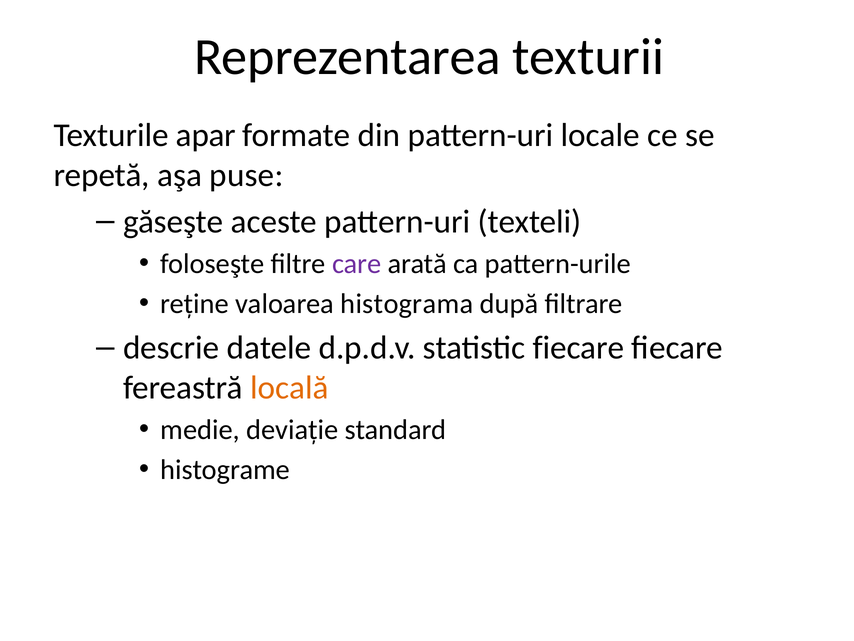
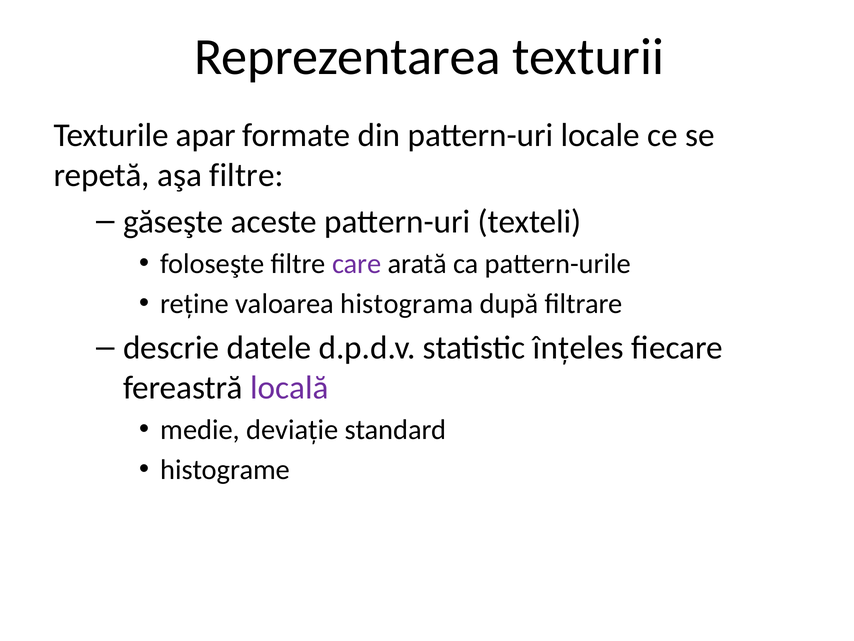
aşa puse: puse -> filtre (247, 175)
statistic fiecare: fiecare -> înțeles (578, 348)
locală colour: orange -> purple (289, 387)
